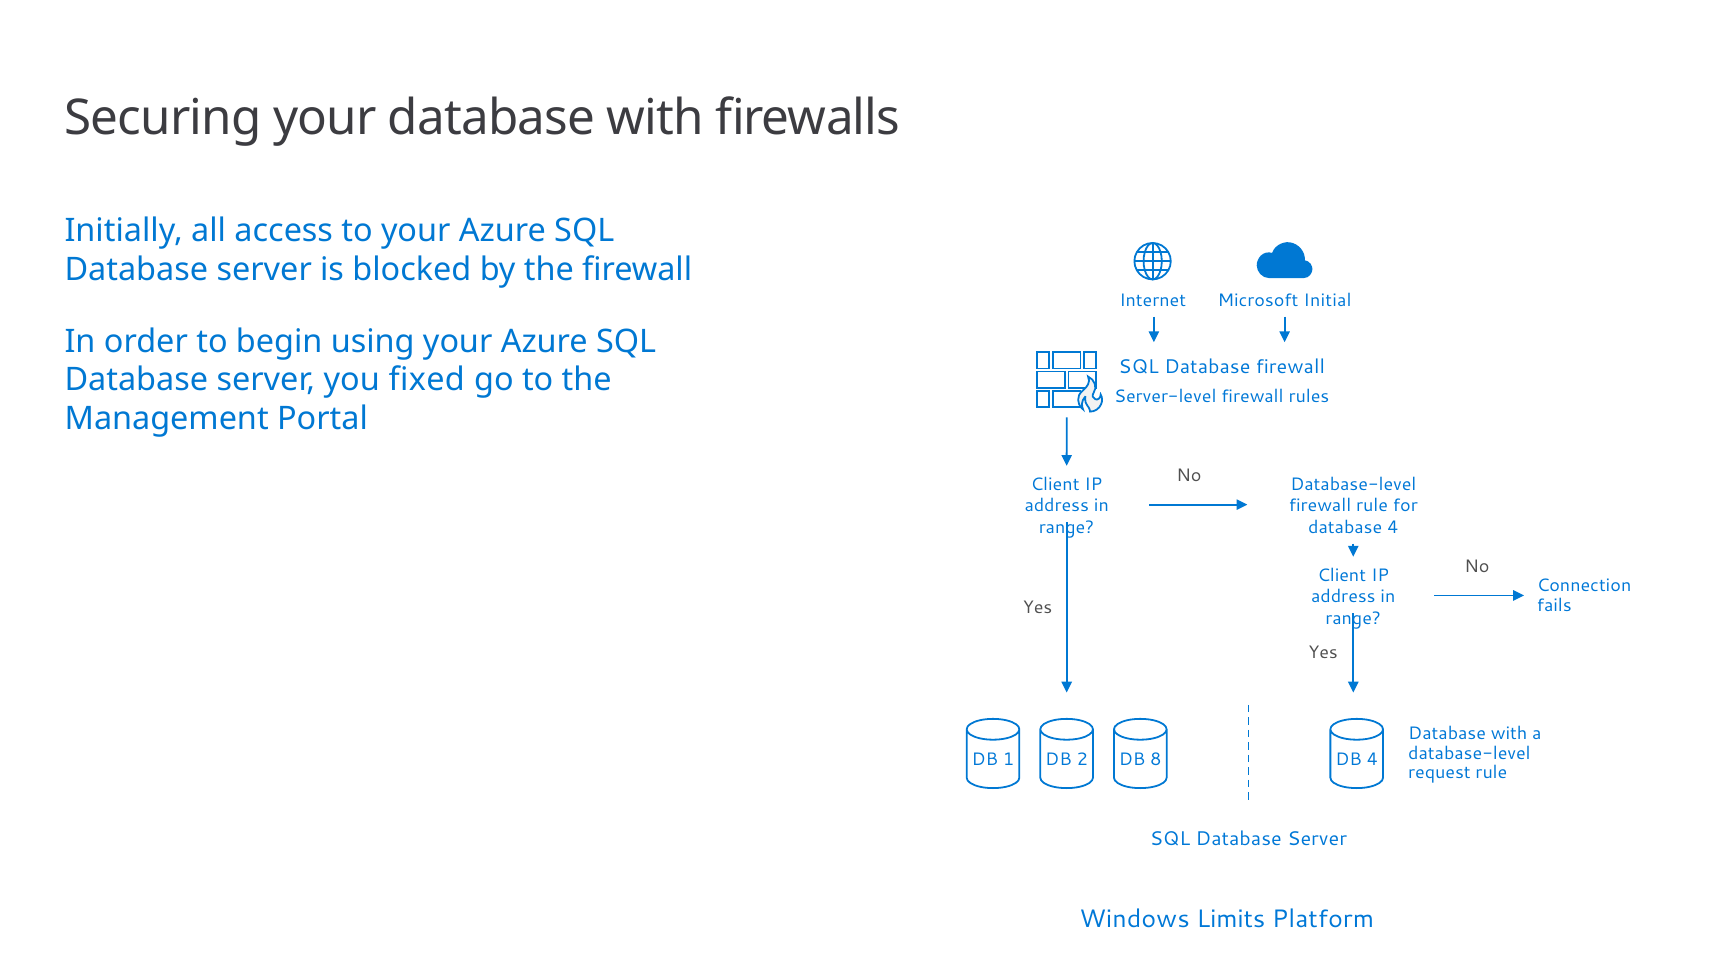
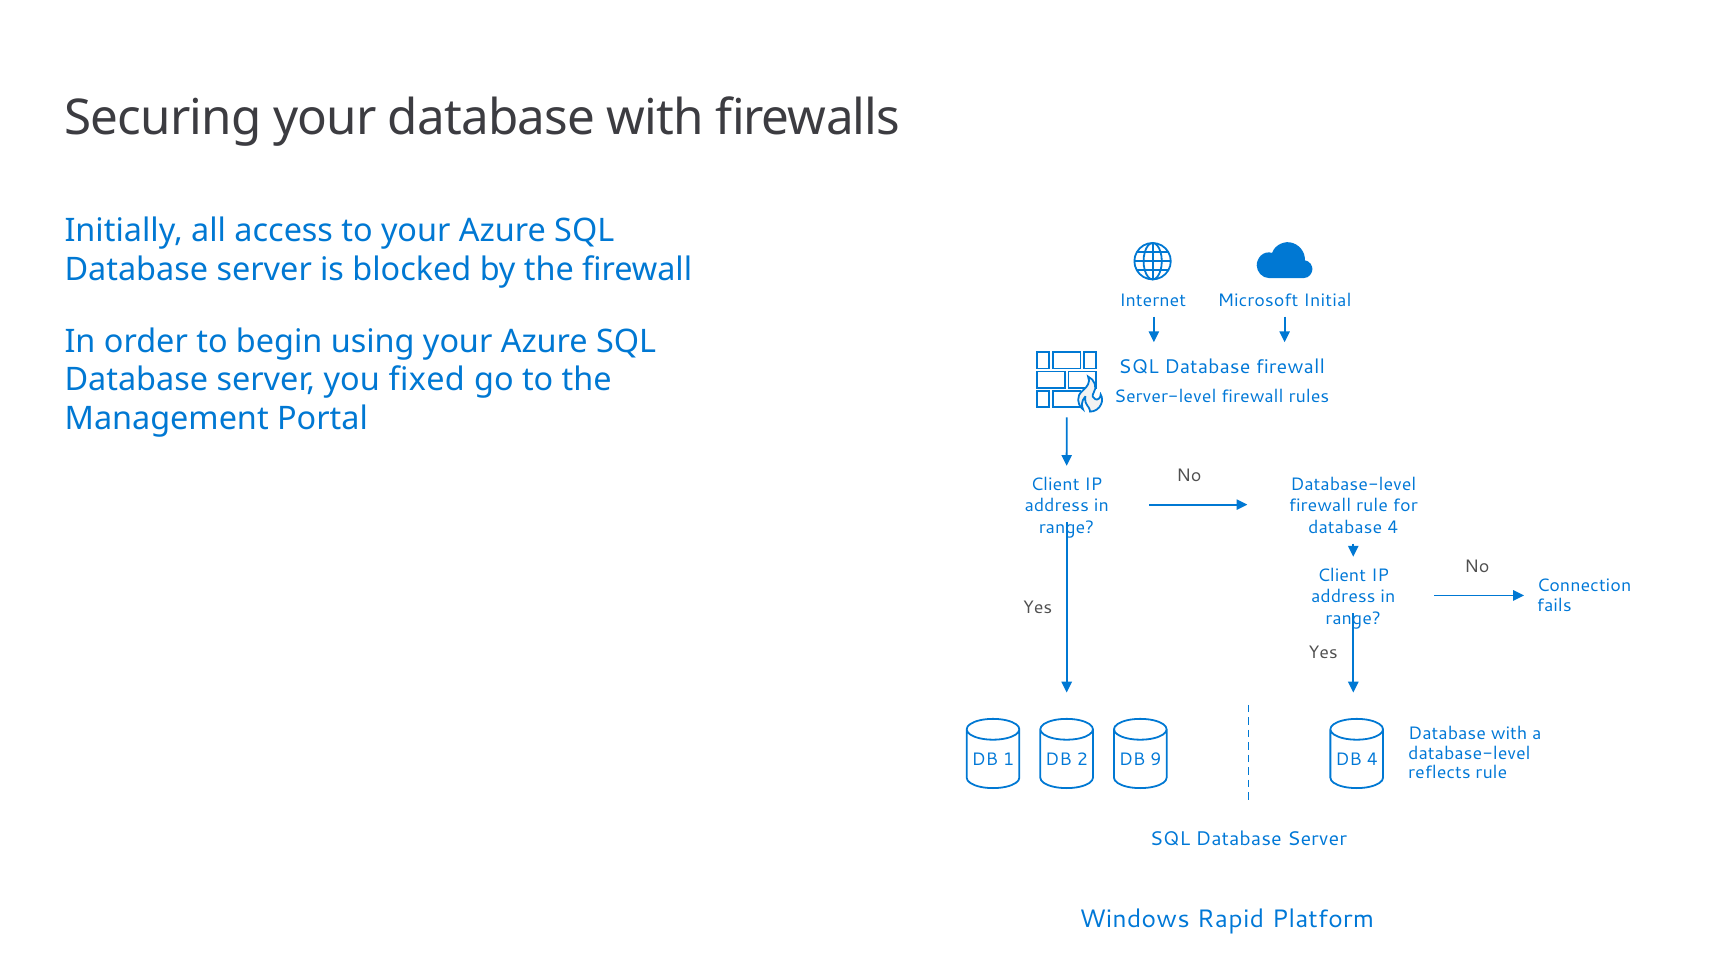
8: 8 -> 9 (1156, 760)
request: request -> reflects (1439, 773)
Limits: Limits -> Rapid (1231, 920)
